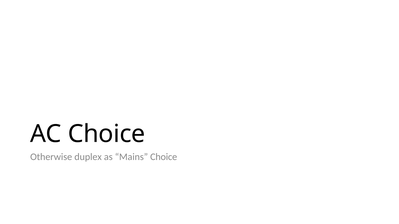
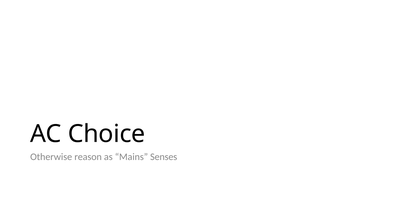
duplex: duplex -> reason (88, 157)
Mains Choice: Choice -> Senses (164, 157)
